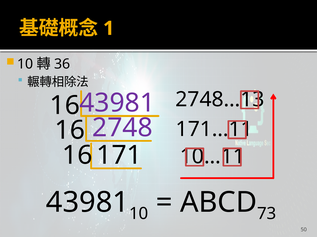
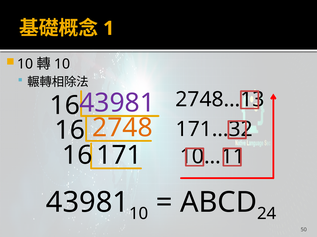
36: 36 -> 10 (62, 64)
2748 colour: purple -> orange (122, 128)
171…11: 171…11 -> 171…32 (214, 130)
73: 73 -> 24 (267, 214)
